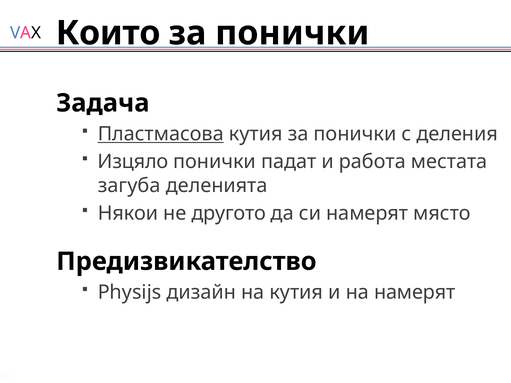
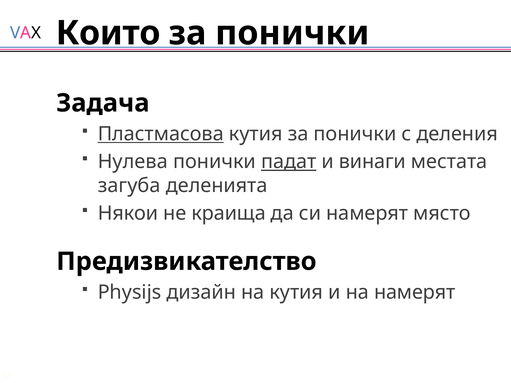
Изцяло: Изцяло -> Нулева (133, 162)
падат underline: none -> present (289, 162)
работа: работа -> винаги (372, 162)
другото: другото -> краища (229, 214)
